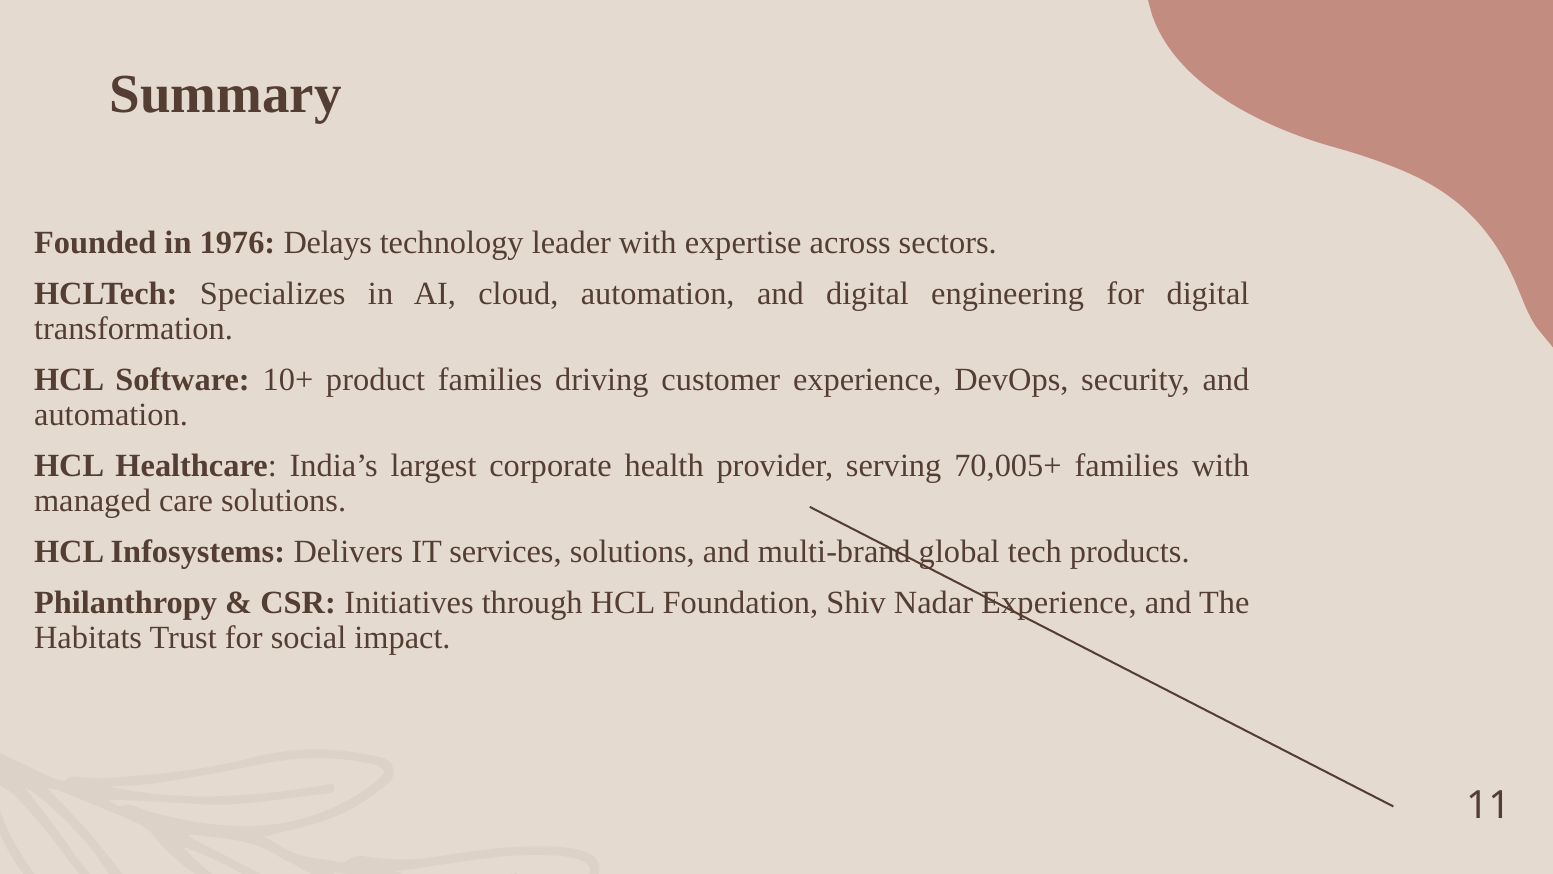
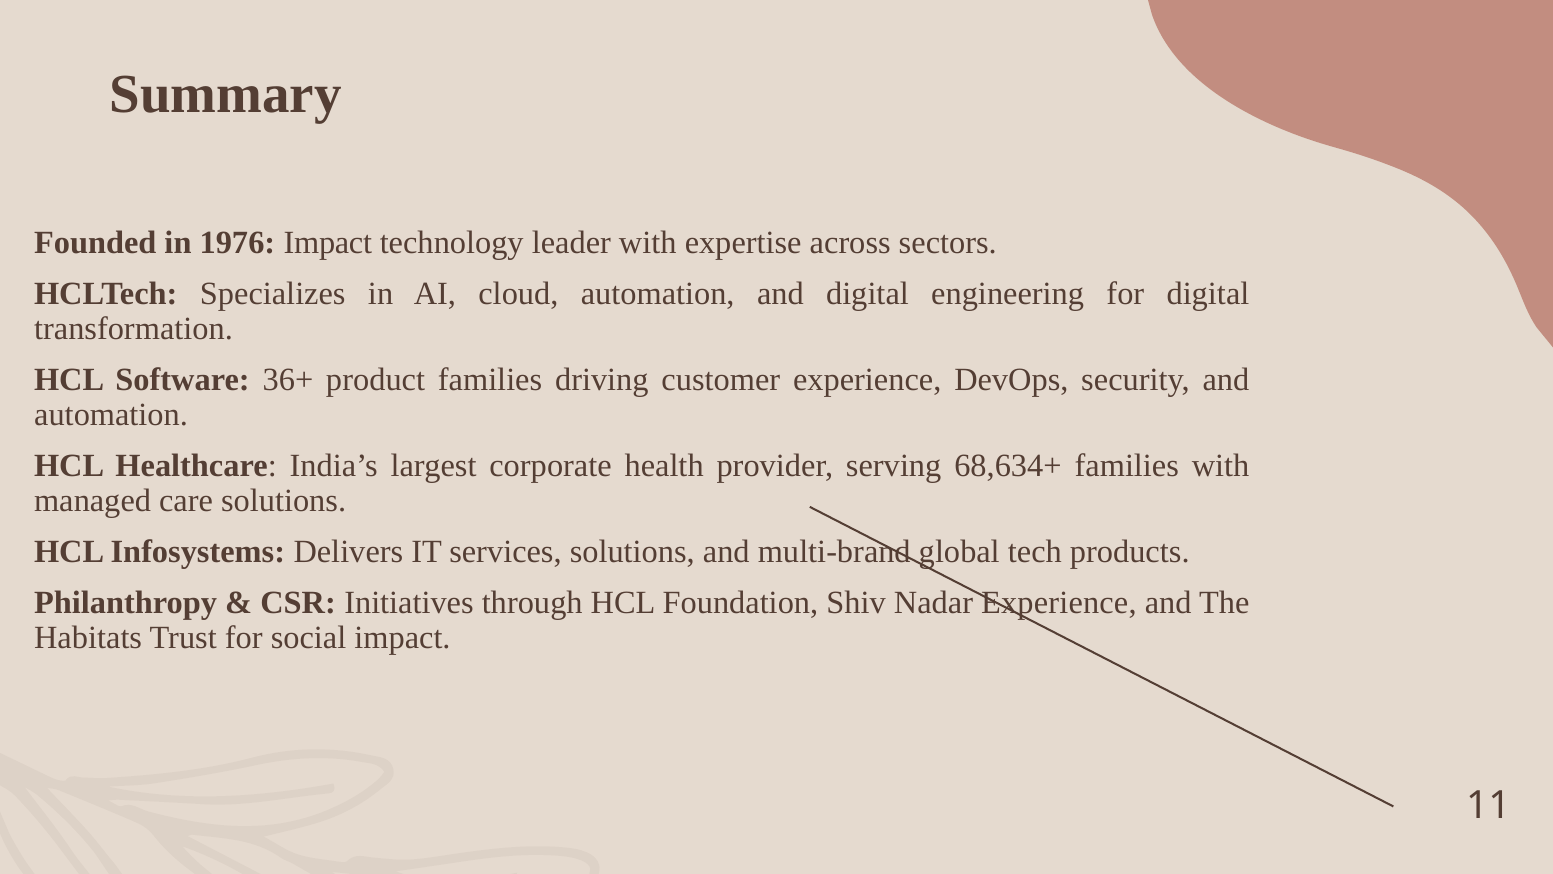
1976 Delays: Delays -> Impact (328, 242)
10+: 10+ -> 36+ (288, 379)
70,005+: 70,005+ -> 68,634+ (1008, 466)
